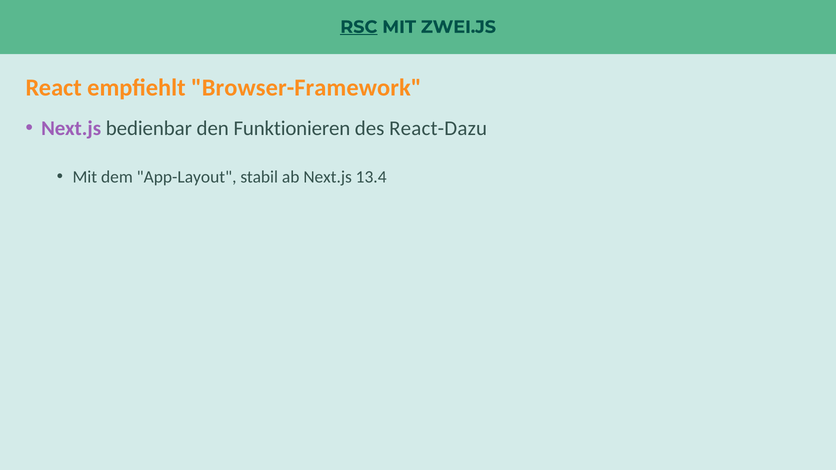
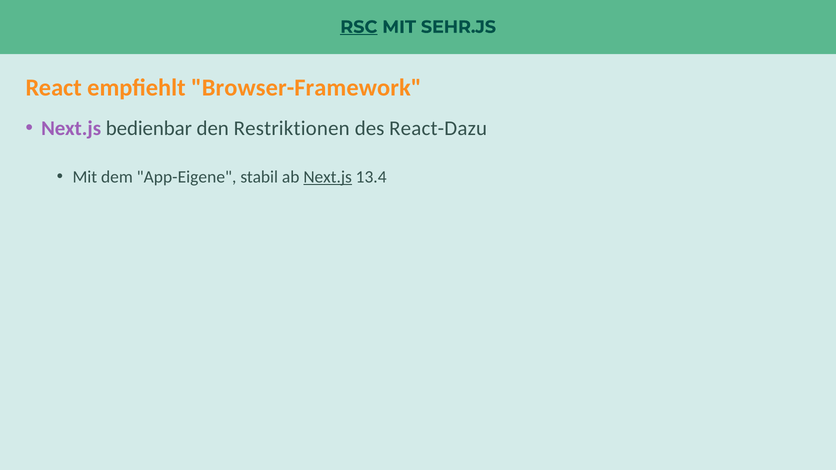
ZWEI.JS: ZWEI.JS -> SEHR.JS (458, 27)
Funktionieren: Funktionieren -> Restriktionen (292, 129)
App-Layout: App-Layout -> App-Eigene (187, 177)
Next.js underline: none -> present (328, 177)
